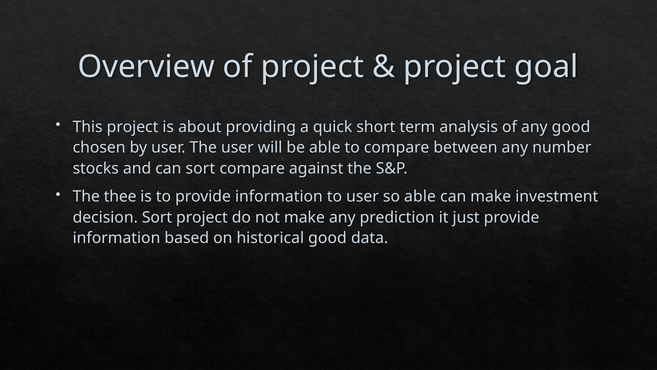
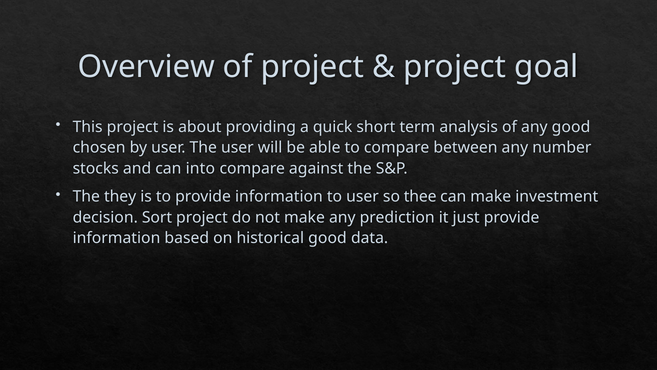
can sort: sort -> into (200, 168)
thee: thee -> they (120, 196)
so able: able -> thee (420, 196)
